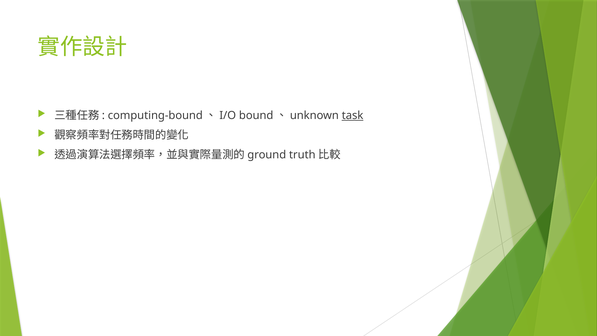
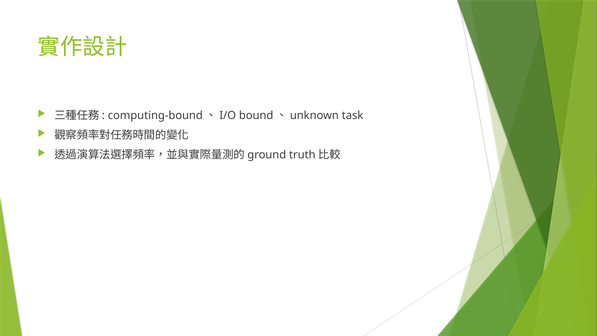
task underline: present -> none (353, 116)
